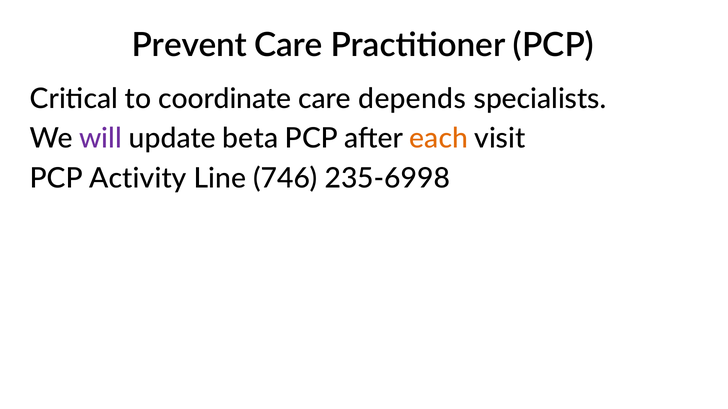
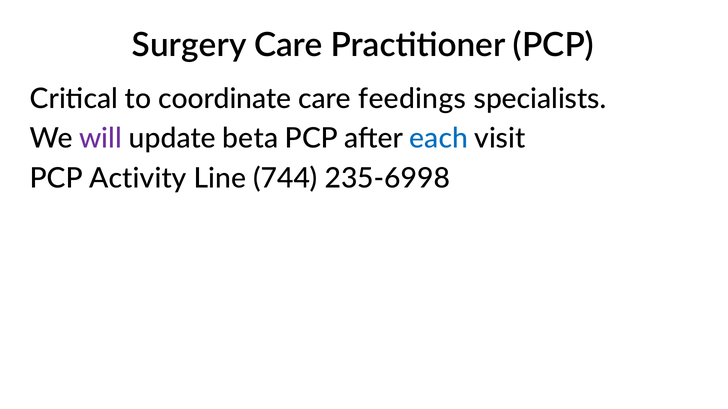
Prevent: Prevent -> Surgery (189, 45)
depends: depends -> feedings (412, 99)
each colour: orange -> blue (439, 139)
746: 746 -> 744 (285, 178)
